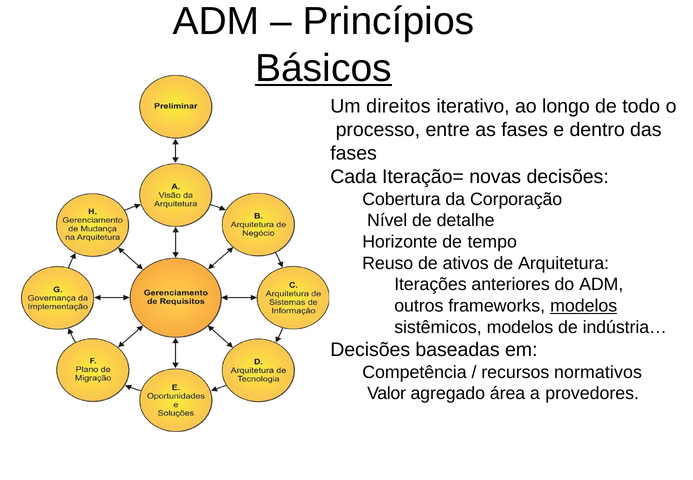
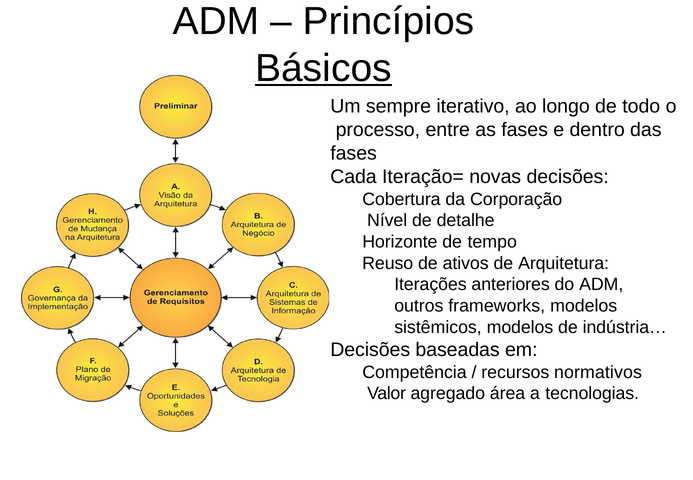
direitos: direitos -> sempre (399, 106)
modelos underline: present -> none (584, 306)
provedores: provedores -> tecnologias (592, 393)
